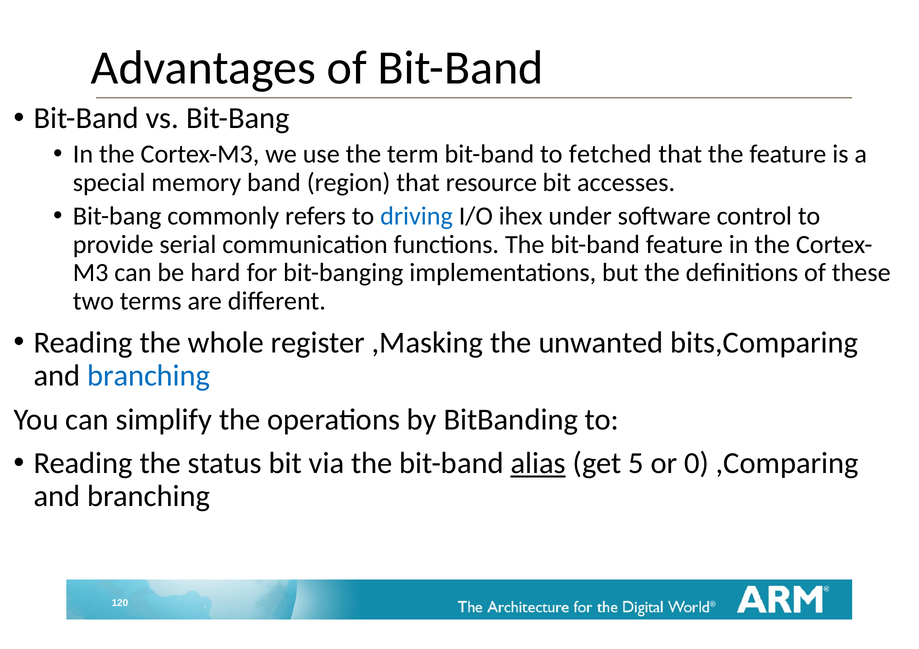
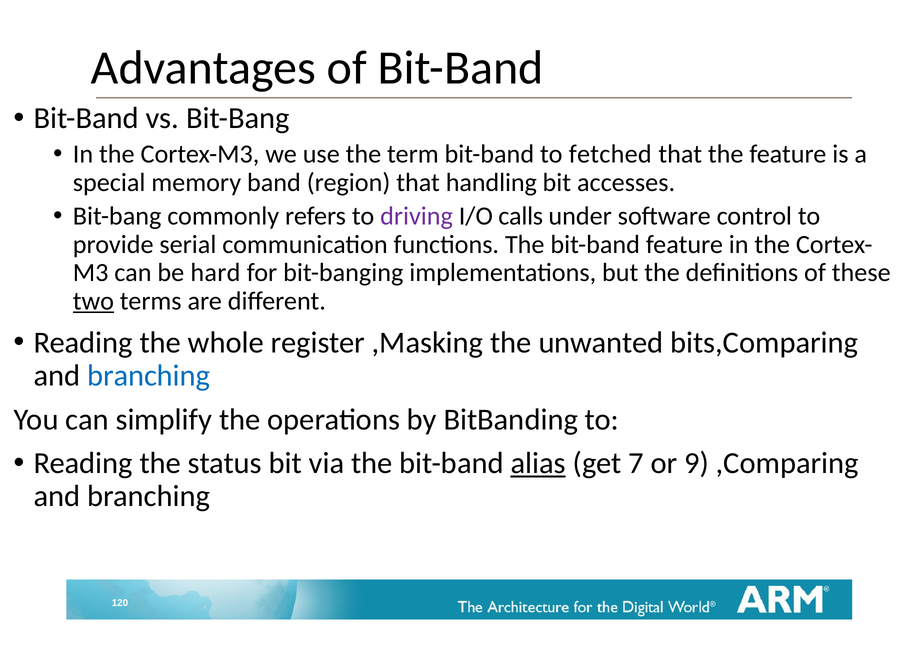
resource: resource -> handling (491, 183)
driving colour: blue -> purple (417, 216)
ihex: ihex -> calls (521, 216)
two underline: none -> present (93, 301)
5: 5 -> 7 (636, 464)
0: 0 -> 9 (696, 464)
